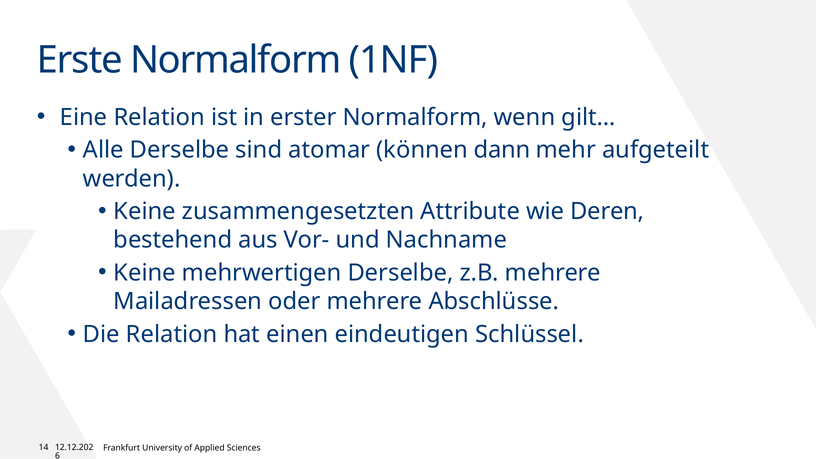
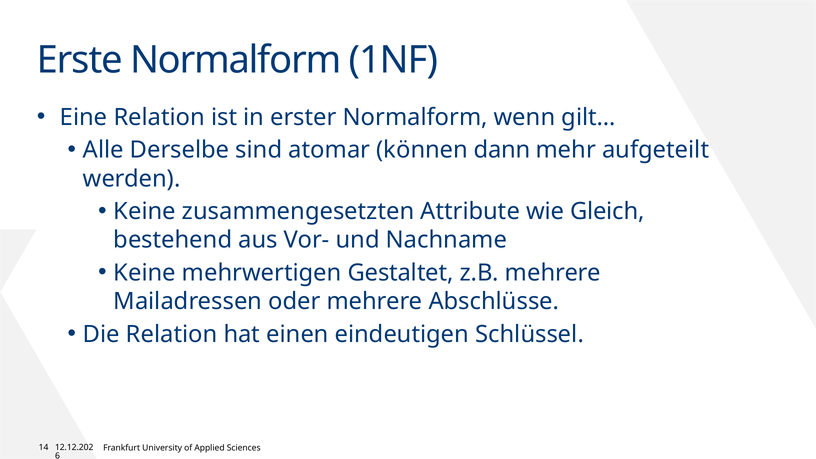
Deren: Deren -> Gleich (607, 211)
mehrwertigen Derselbe: Derselbe -> Gestaltet (401, 273)
